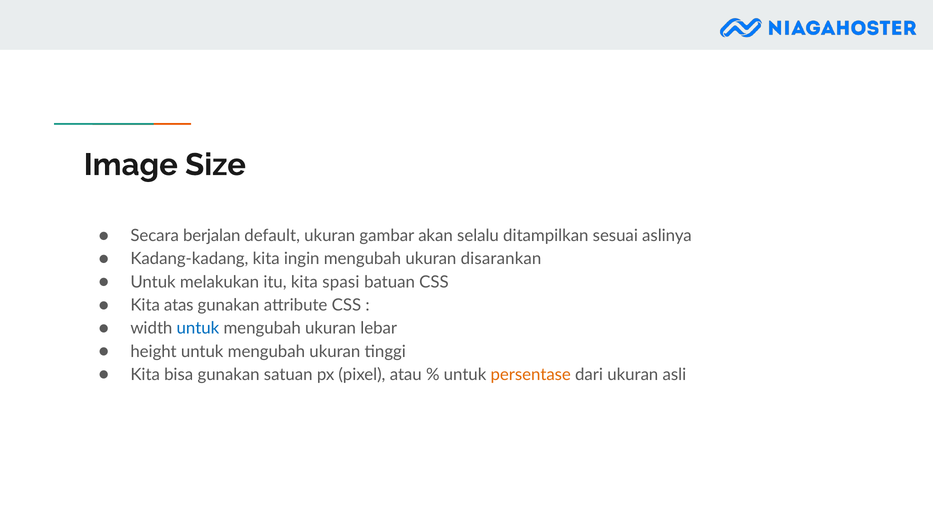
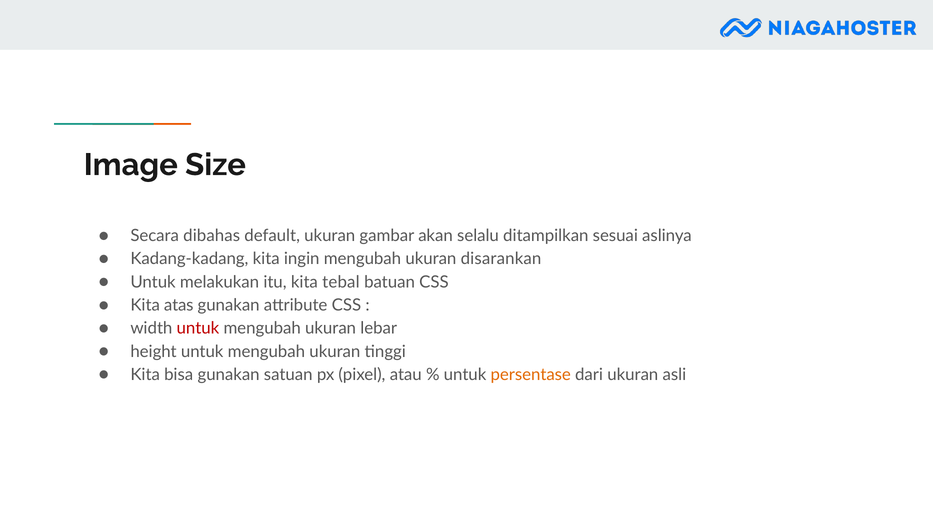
berjalan: berjalan -> dibahas (212, 236)
spasi: spasi -> tebal (341, 282)
untuk colour: blue -> red (198, 328)
